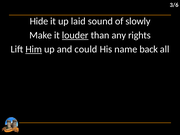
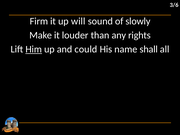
Hide: Hide -> Firm (39, 21)
laid: laid -> will (78, 21)
louder underline: present -> none (75, 35)
back: back -> shall (149, 49)
